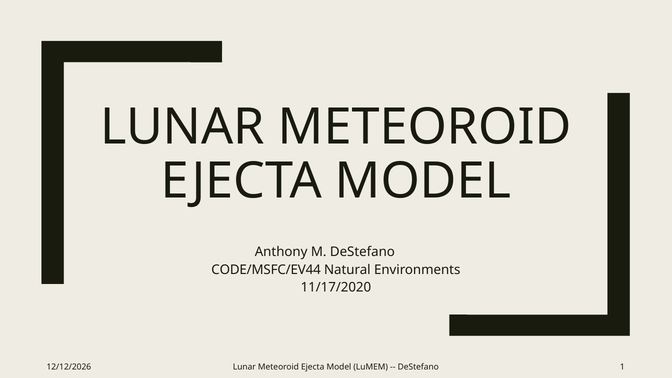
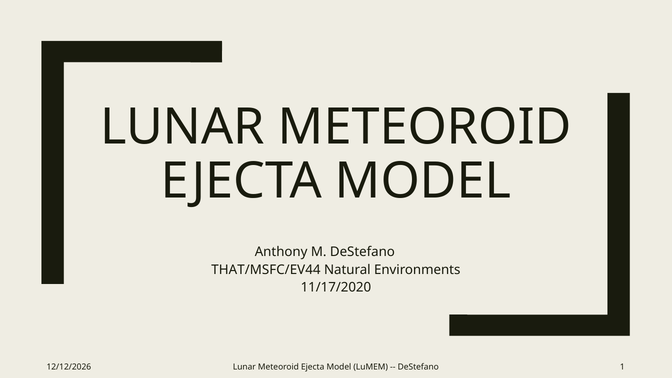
CODE/MSFC/EV44: CODE/MSFC/EV44 -> THAT/MSFC/EV44 (266, 270)
